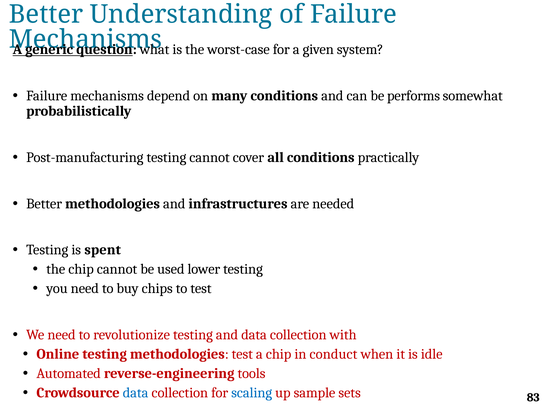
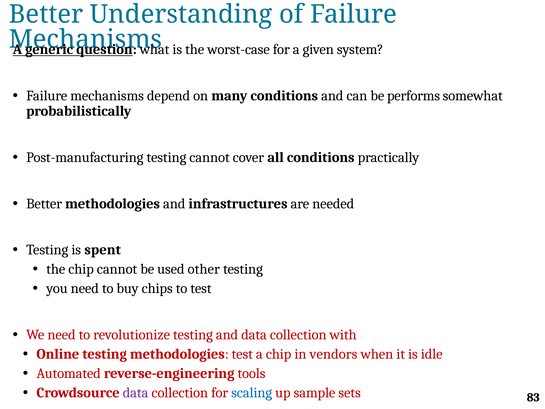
lower: lower -> other (204, 269)
conduct: conduct -> vendors (333, 354)
data colour: blue -> purple (136, 393)
